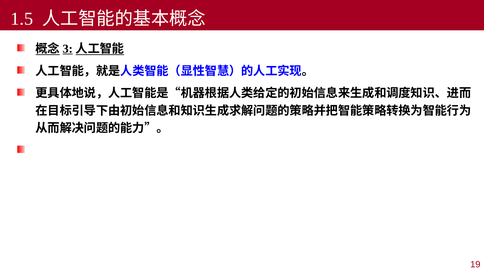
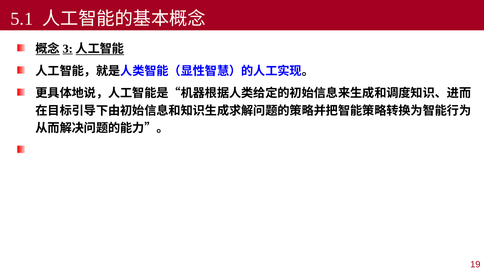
1.5: 1.5 -> 5.1 (22, 19)
